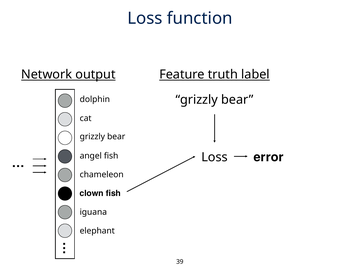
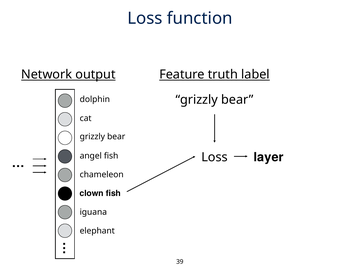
error: error -> layer (269, 157)
